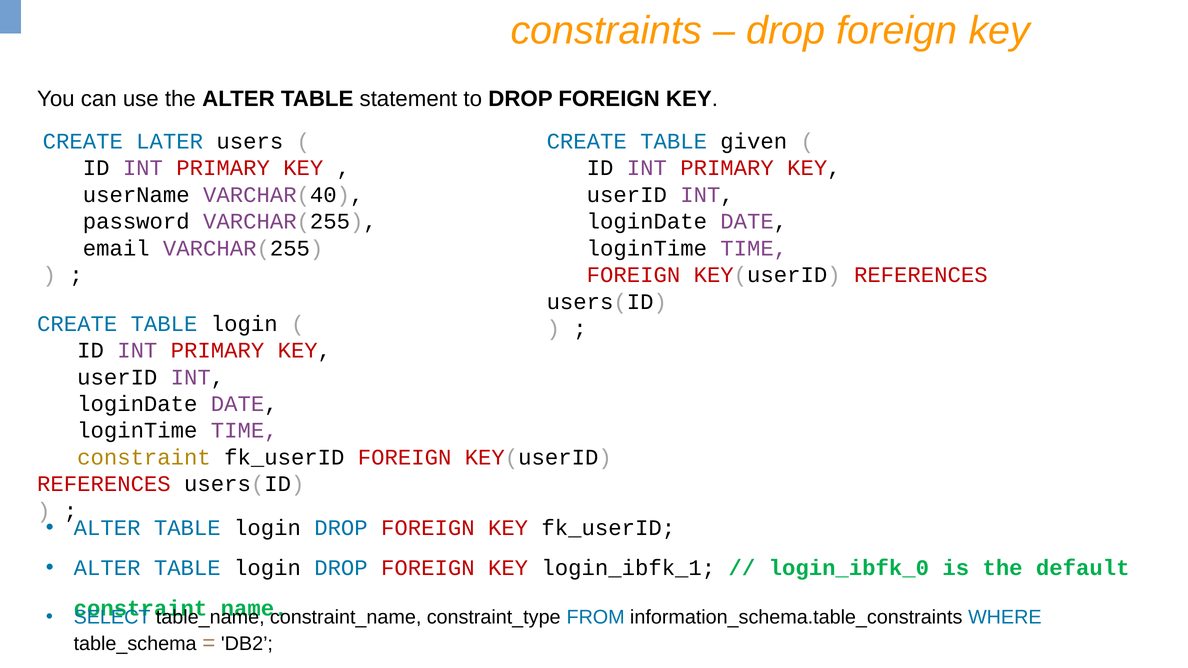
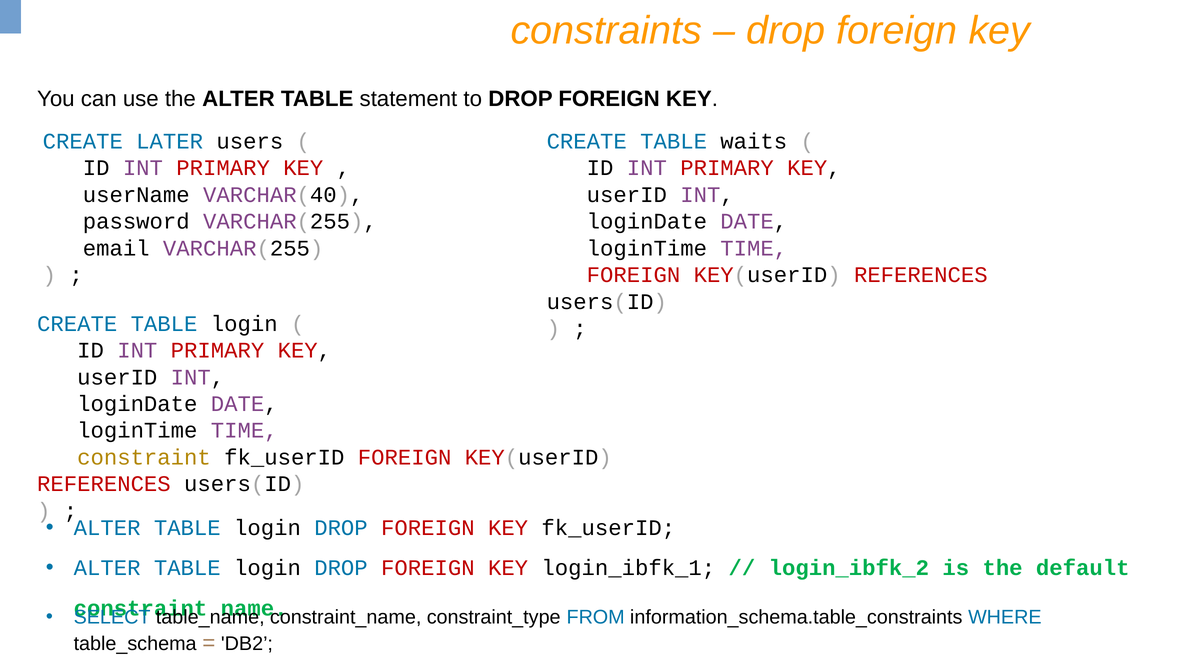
given: given -> waits (754, 141)
login_ibfk_0: login_ibfk_0 -> login_ibfk_2 (849, 568)
